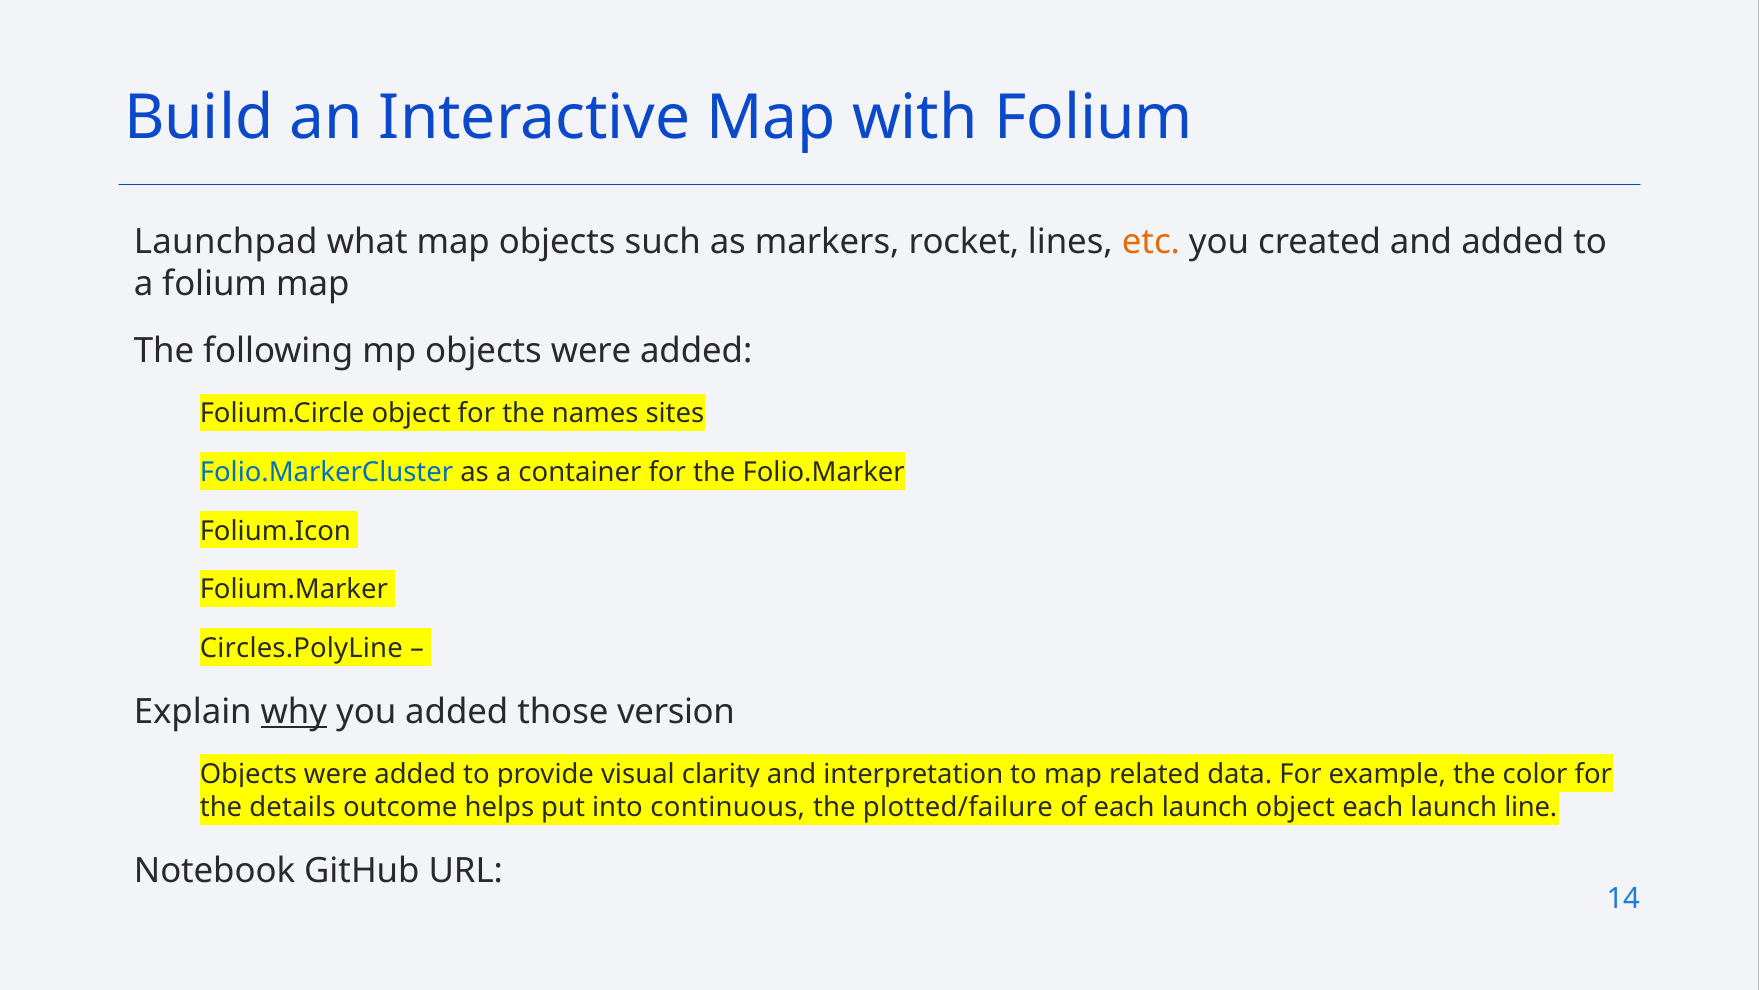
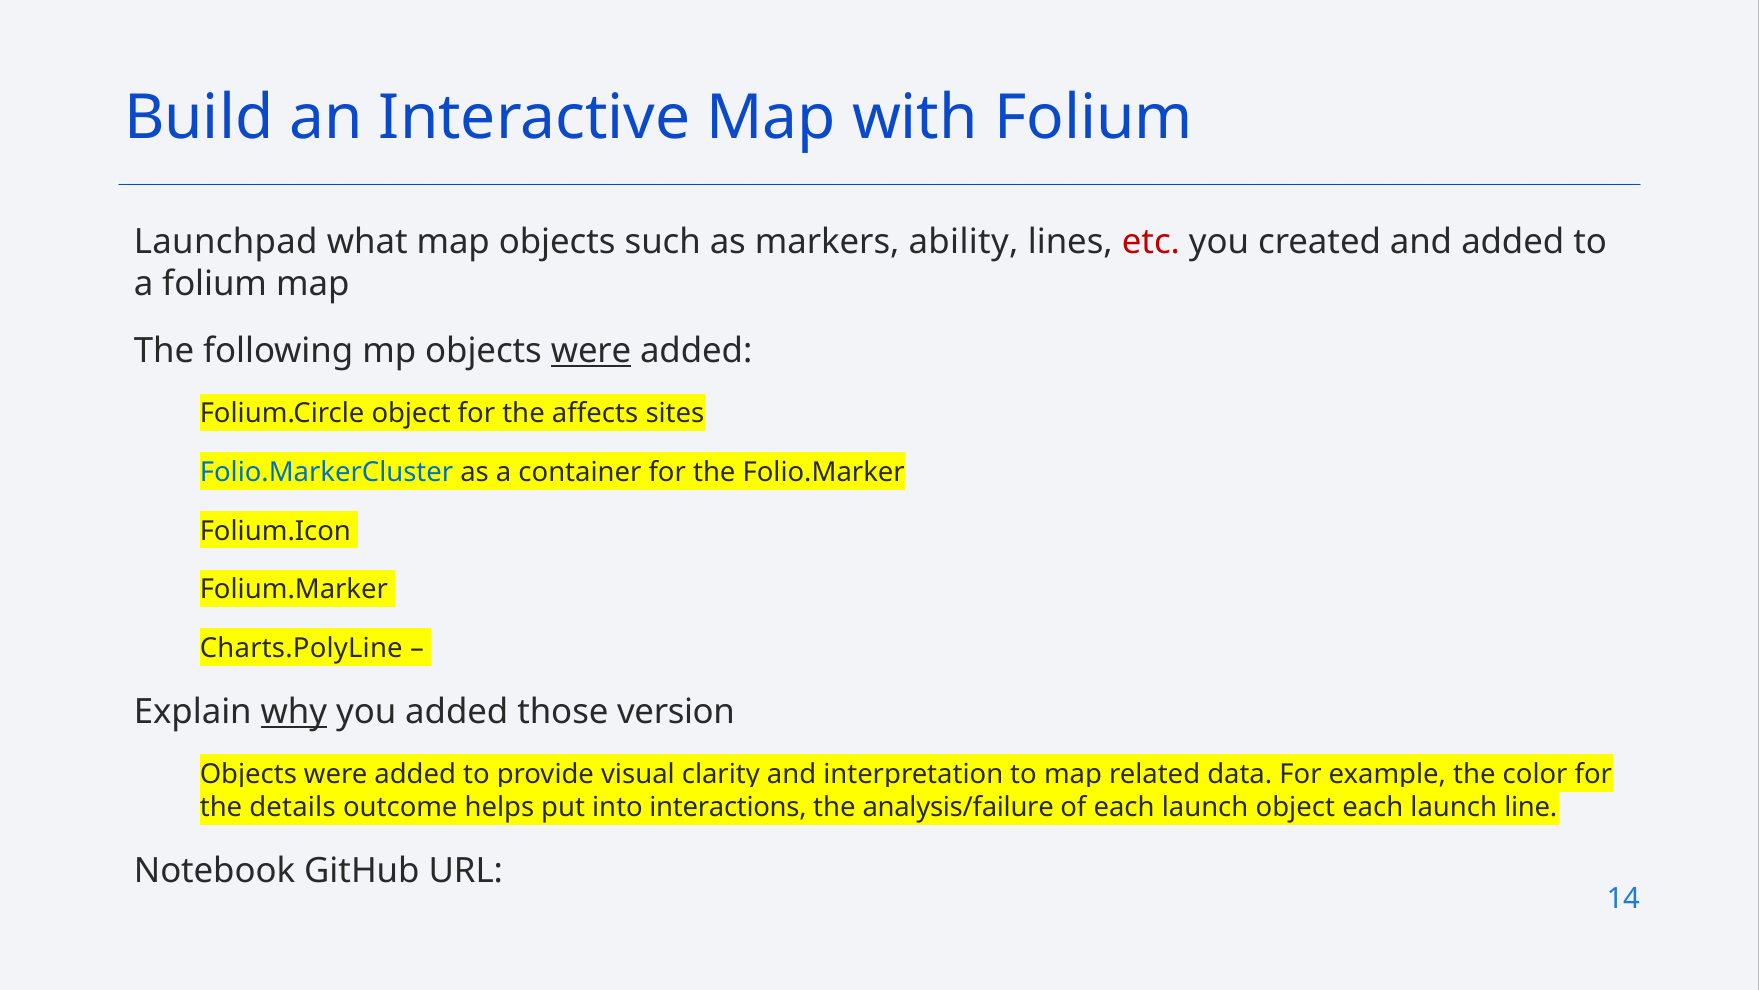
rocket: rocket -> ability (964, 242)
etc colour: orange -> red (1151, 242)
were underline: none -> present (591, 351)
names: names -> affects (595, 414)
Circles.PolyLine: Circles.PolyLine -> Charts.PolyLine (301, 648)
continuous: continuous -> interactions (728, 807)
plotted/failure: plotted/failure -> analysis/failure (958, 807)
